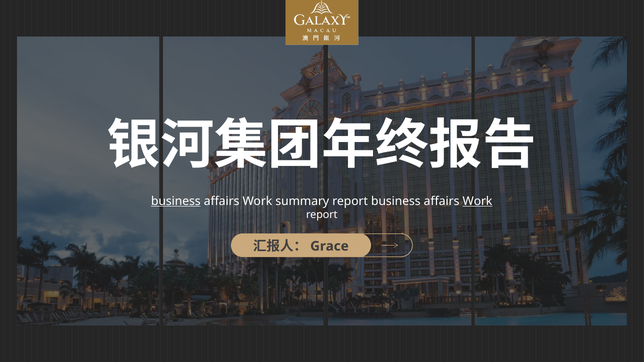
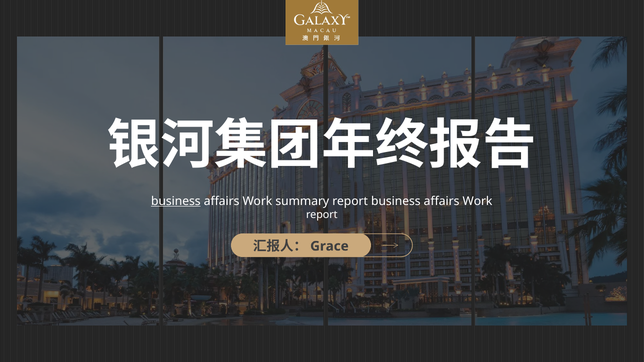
Work underline: present -> none (477, 201)
